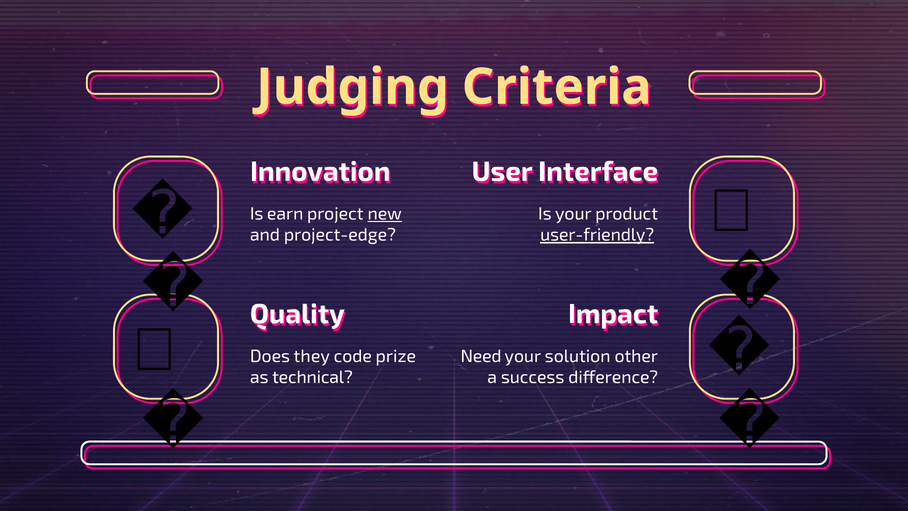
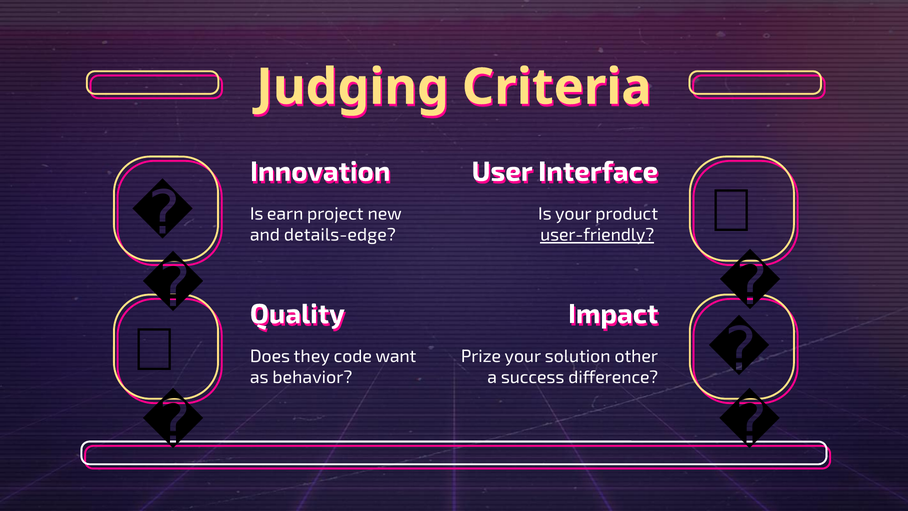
new underline: present -> none (385, 214)
project-edge: project-edge -> details-edge (340, 235)
prize: prize -> want (396, 356)
Need: Need -> Prize (481, 356)
technical: technical -> behavior (312, 377)
